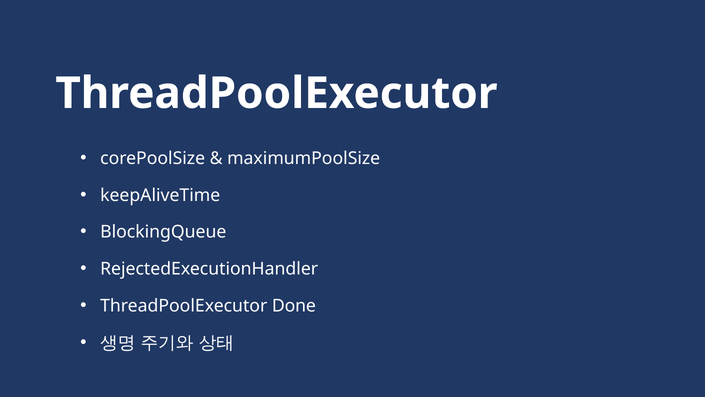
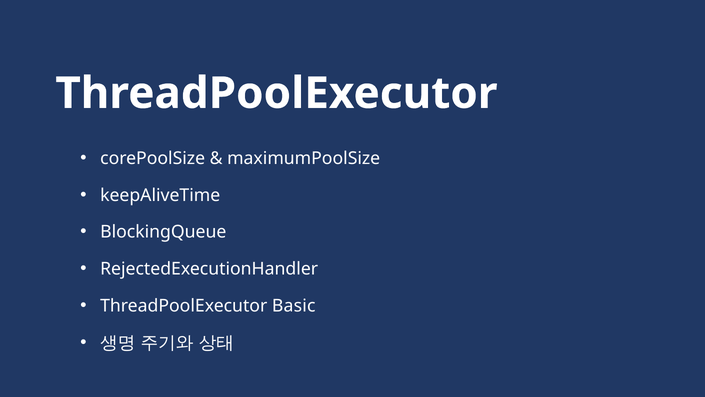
Done: Done -> Basic (294, 306)
